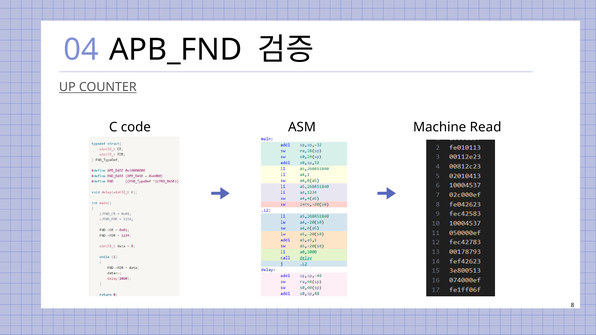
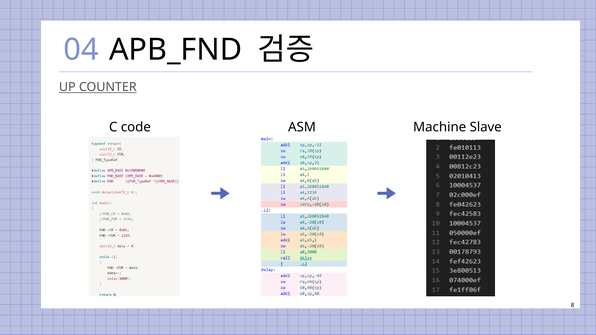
Read: Read -> Slave (486, 127)
